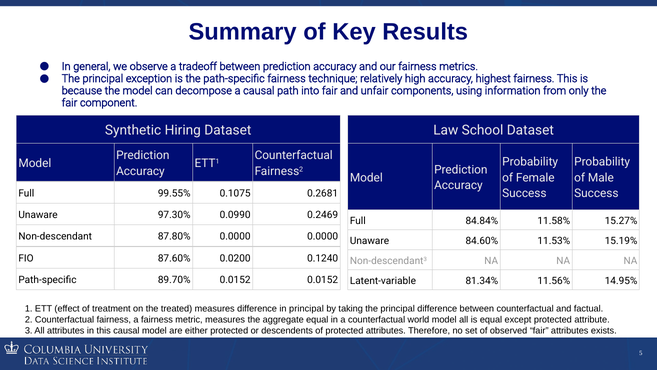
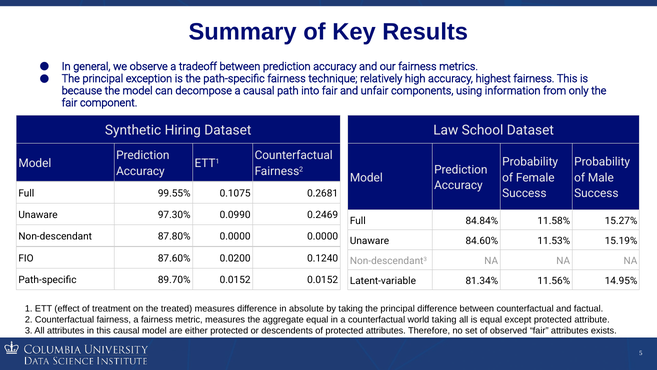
in principal: principal -> absolute (306, 308)
world model: model -> taking (444, 319)
